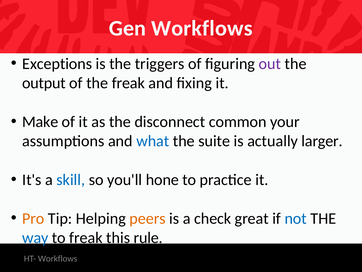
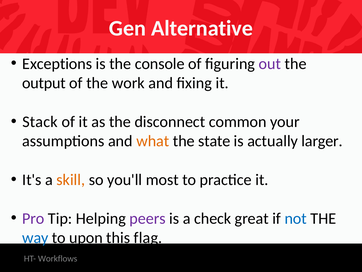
Gen Workflows: Workflows -> Alternative (202, 28)
triggers: triggers -> console (160, 64)
the freak: freak -> work (128, 83)
Make: Make -> Stack (40, 122)
what colour: blue -> orange (153, 141)
suite: suite -> state (214, 141)
skill colour: blue -> orange (71, 179)
hone: hone -> most (162, 179)
Pro colour: orange -> purple (33, 218)
peers colour: orange -> purple (148, 218)
to freak: freak -> upon (86, 237)
rule: rule -> flag (148, 237)
